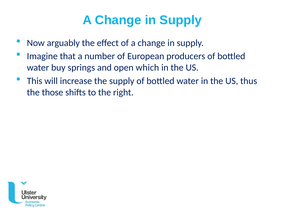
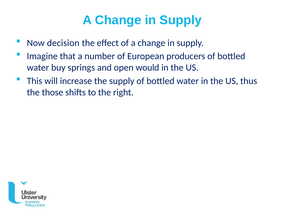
arguably: arguably -> decision (63, 43)
which: which -> would (147, 68)
